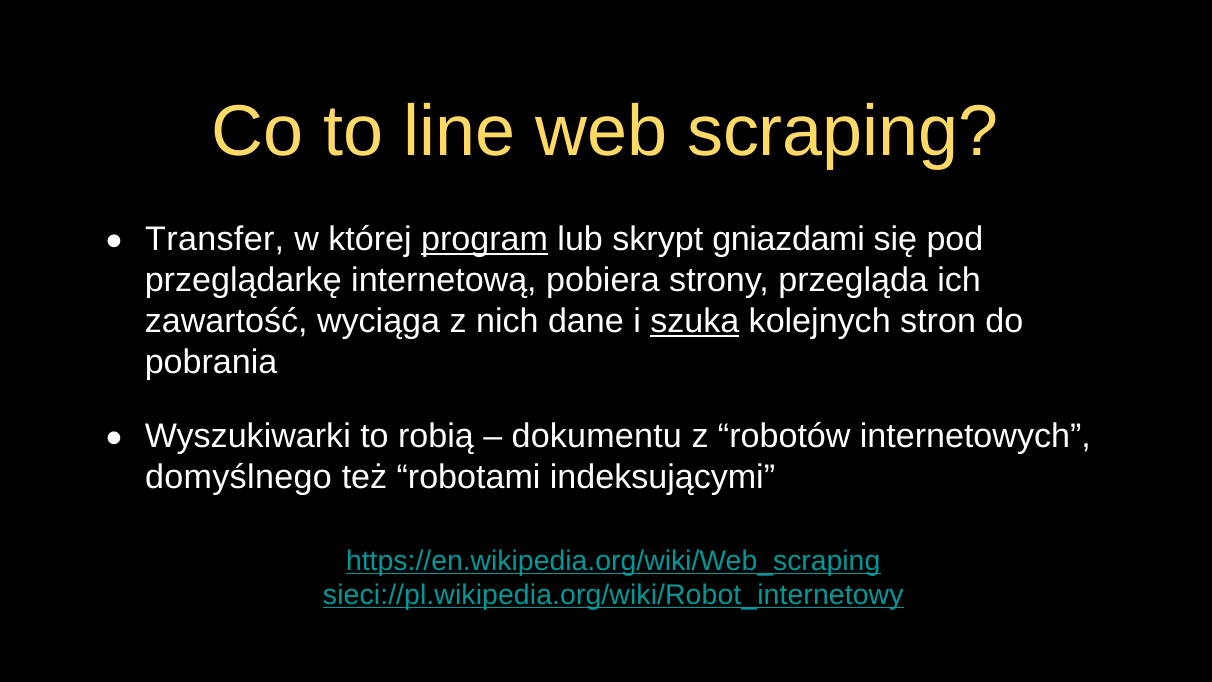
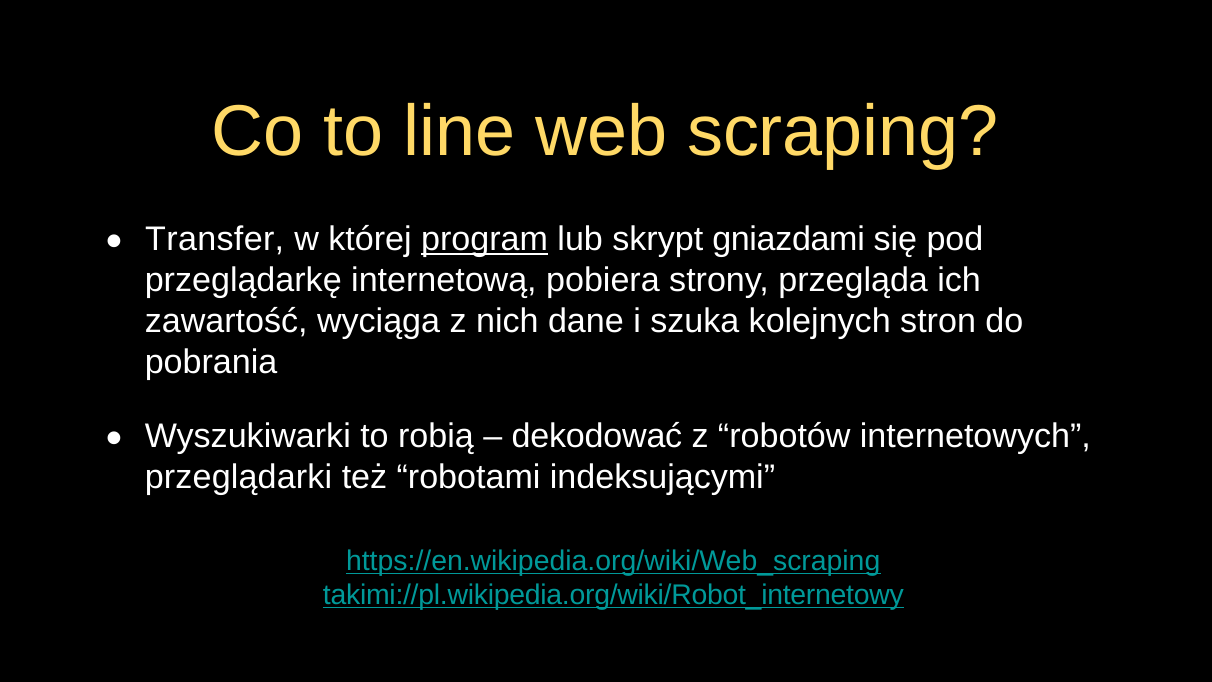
szuka underline: present -> none (695, 321)
dokumentu: dokumentu -> dekodować (597, 436)
domyślnego: domyślnego -> przeglądarki (239, 477)
sieci://pl.wikipedia.org/wiki/Robot_internetowy: sieci://pl.wikipedia.org/wiki/Robot_internetowy -> takimi://pl.wikipedia.org/wiki/Robot_internetowy (613, 595)
